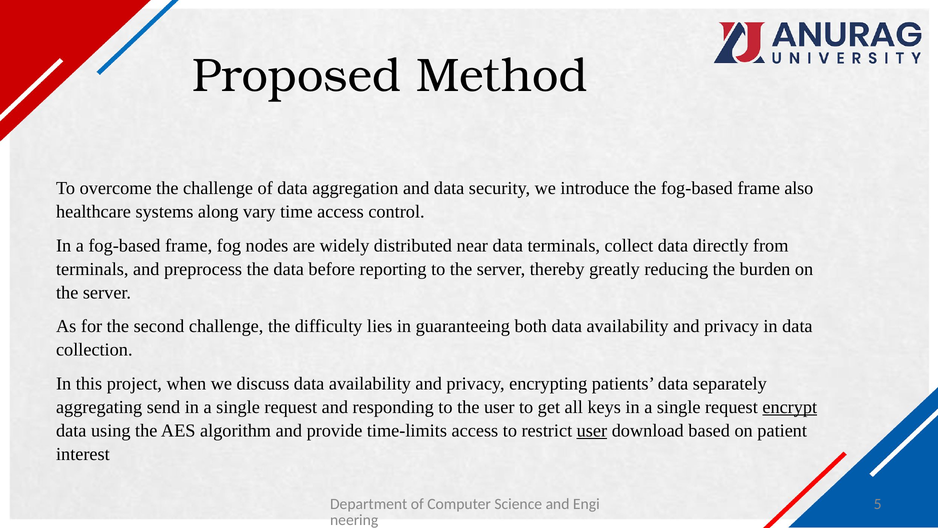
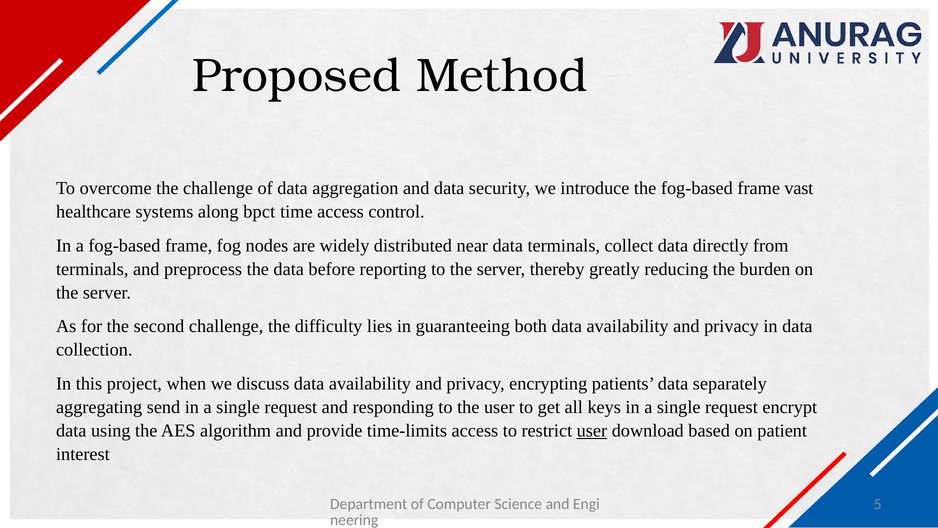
also: also -> vast (799, 188)
vary: vary -> bpct (259, 212)
encrypt underline: present -> none (790, 407)
